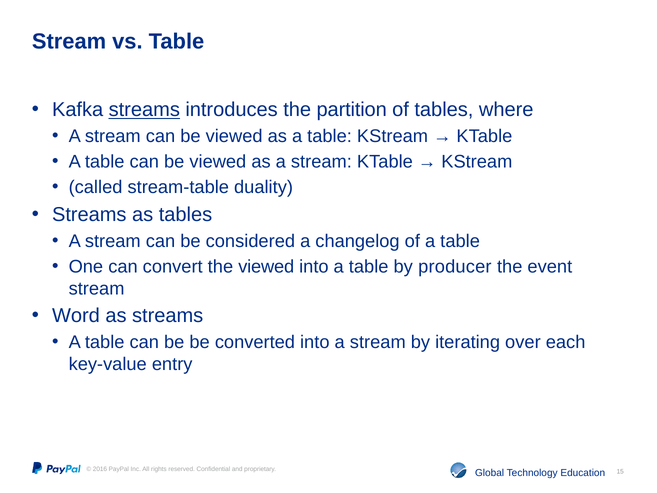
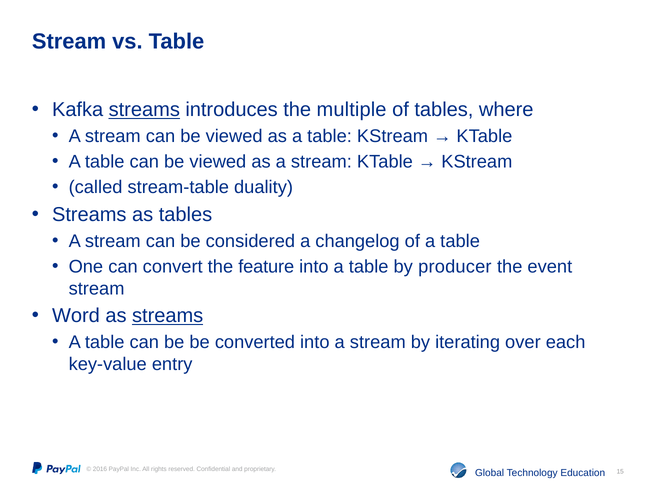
partition: partition -> multiple (352, 110)
the viewed: viewed -> feature (266, 267)
streams underline: none -> present (168, 316)
